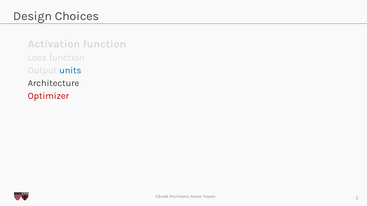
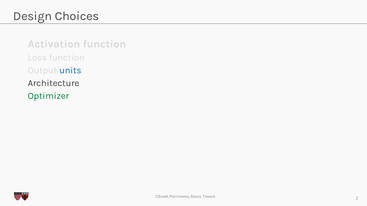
Optimizer colour: red -> green (48, 96)
